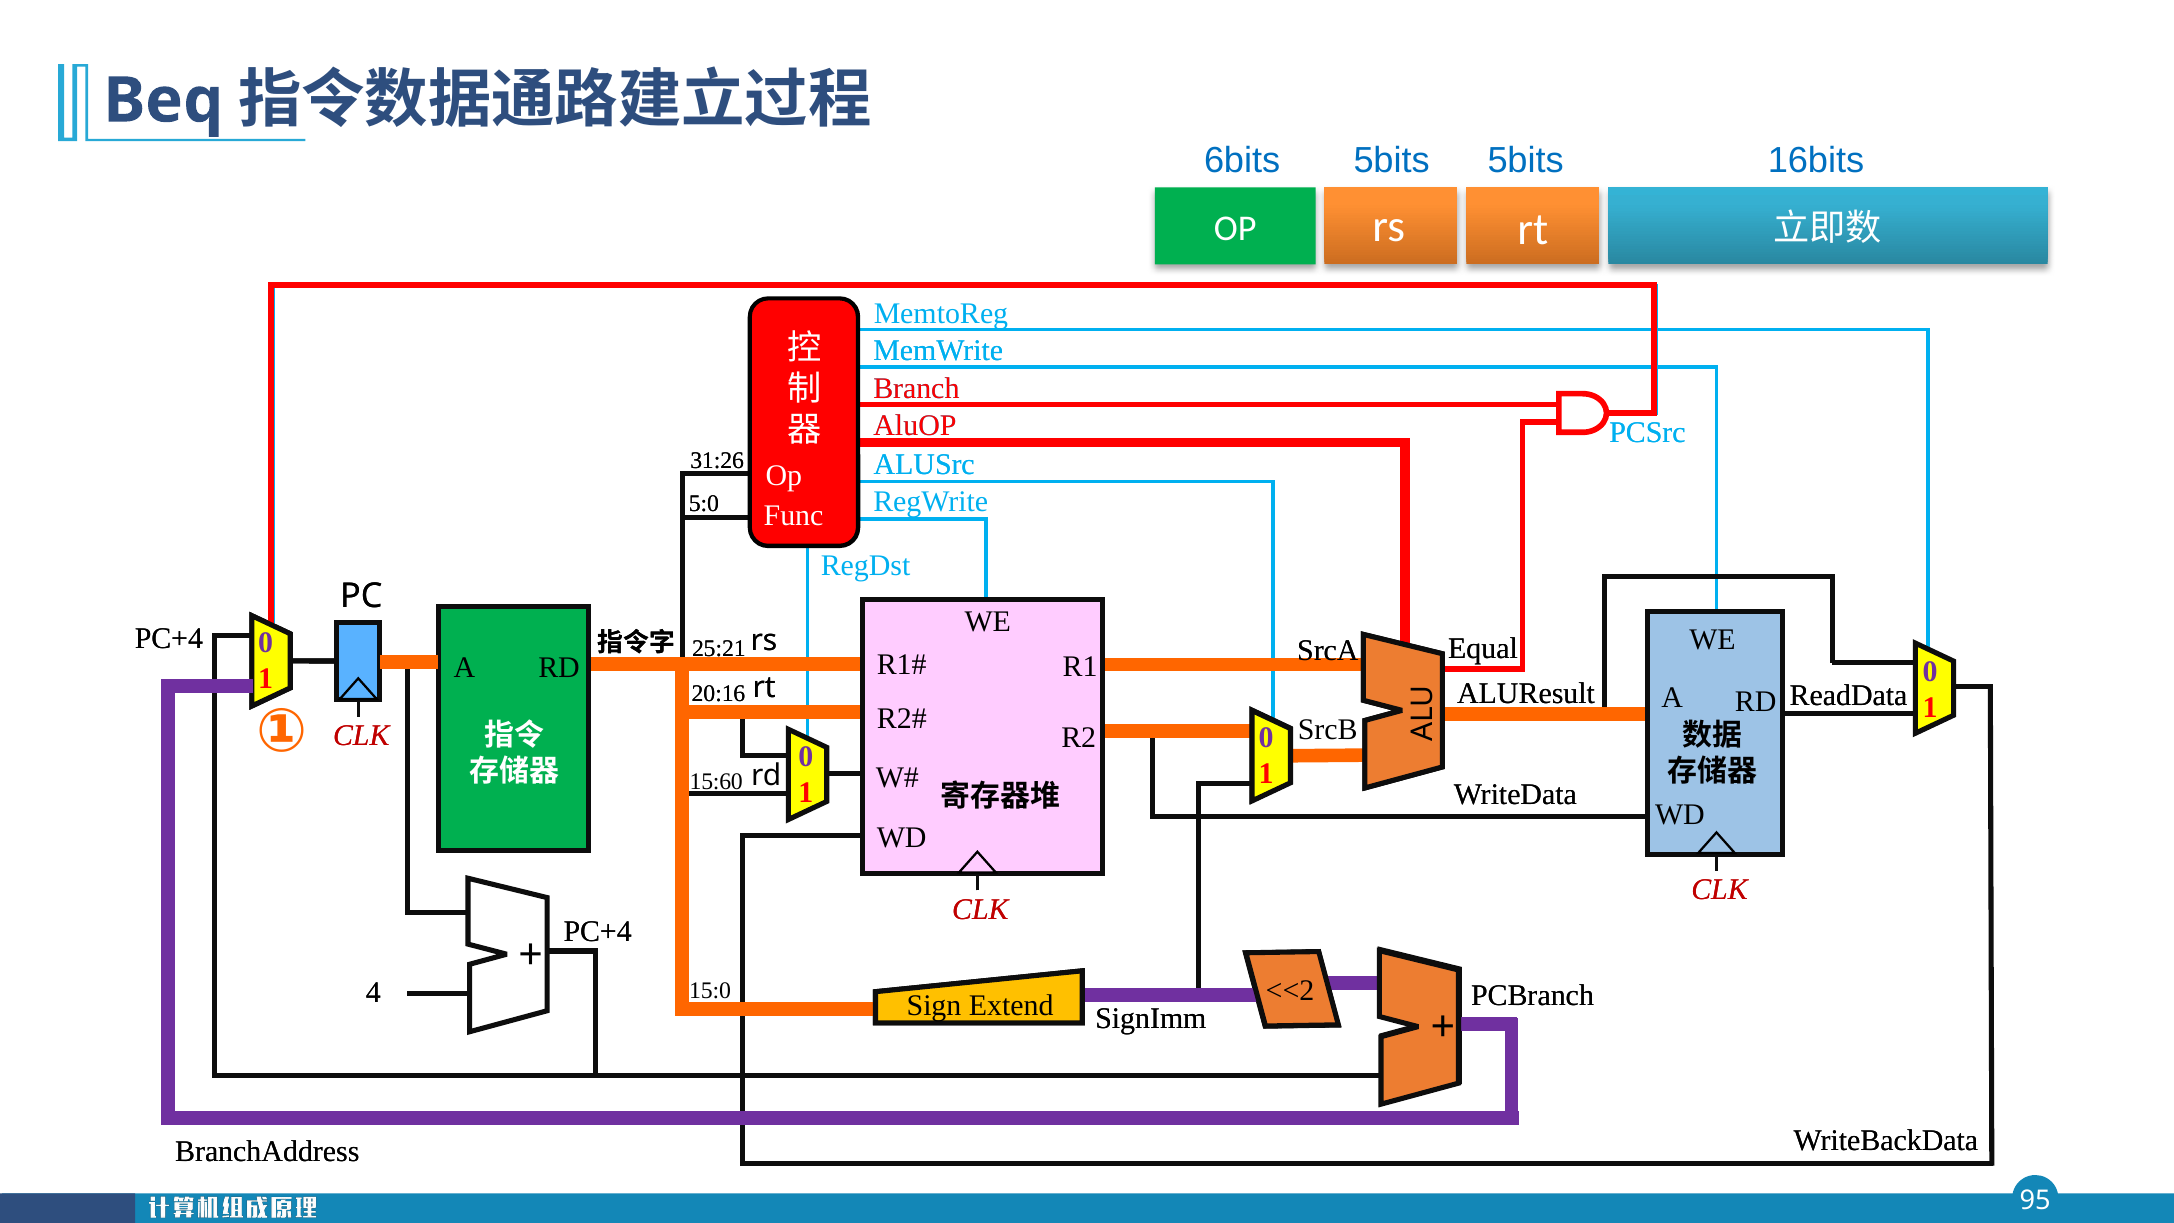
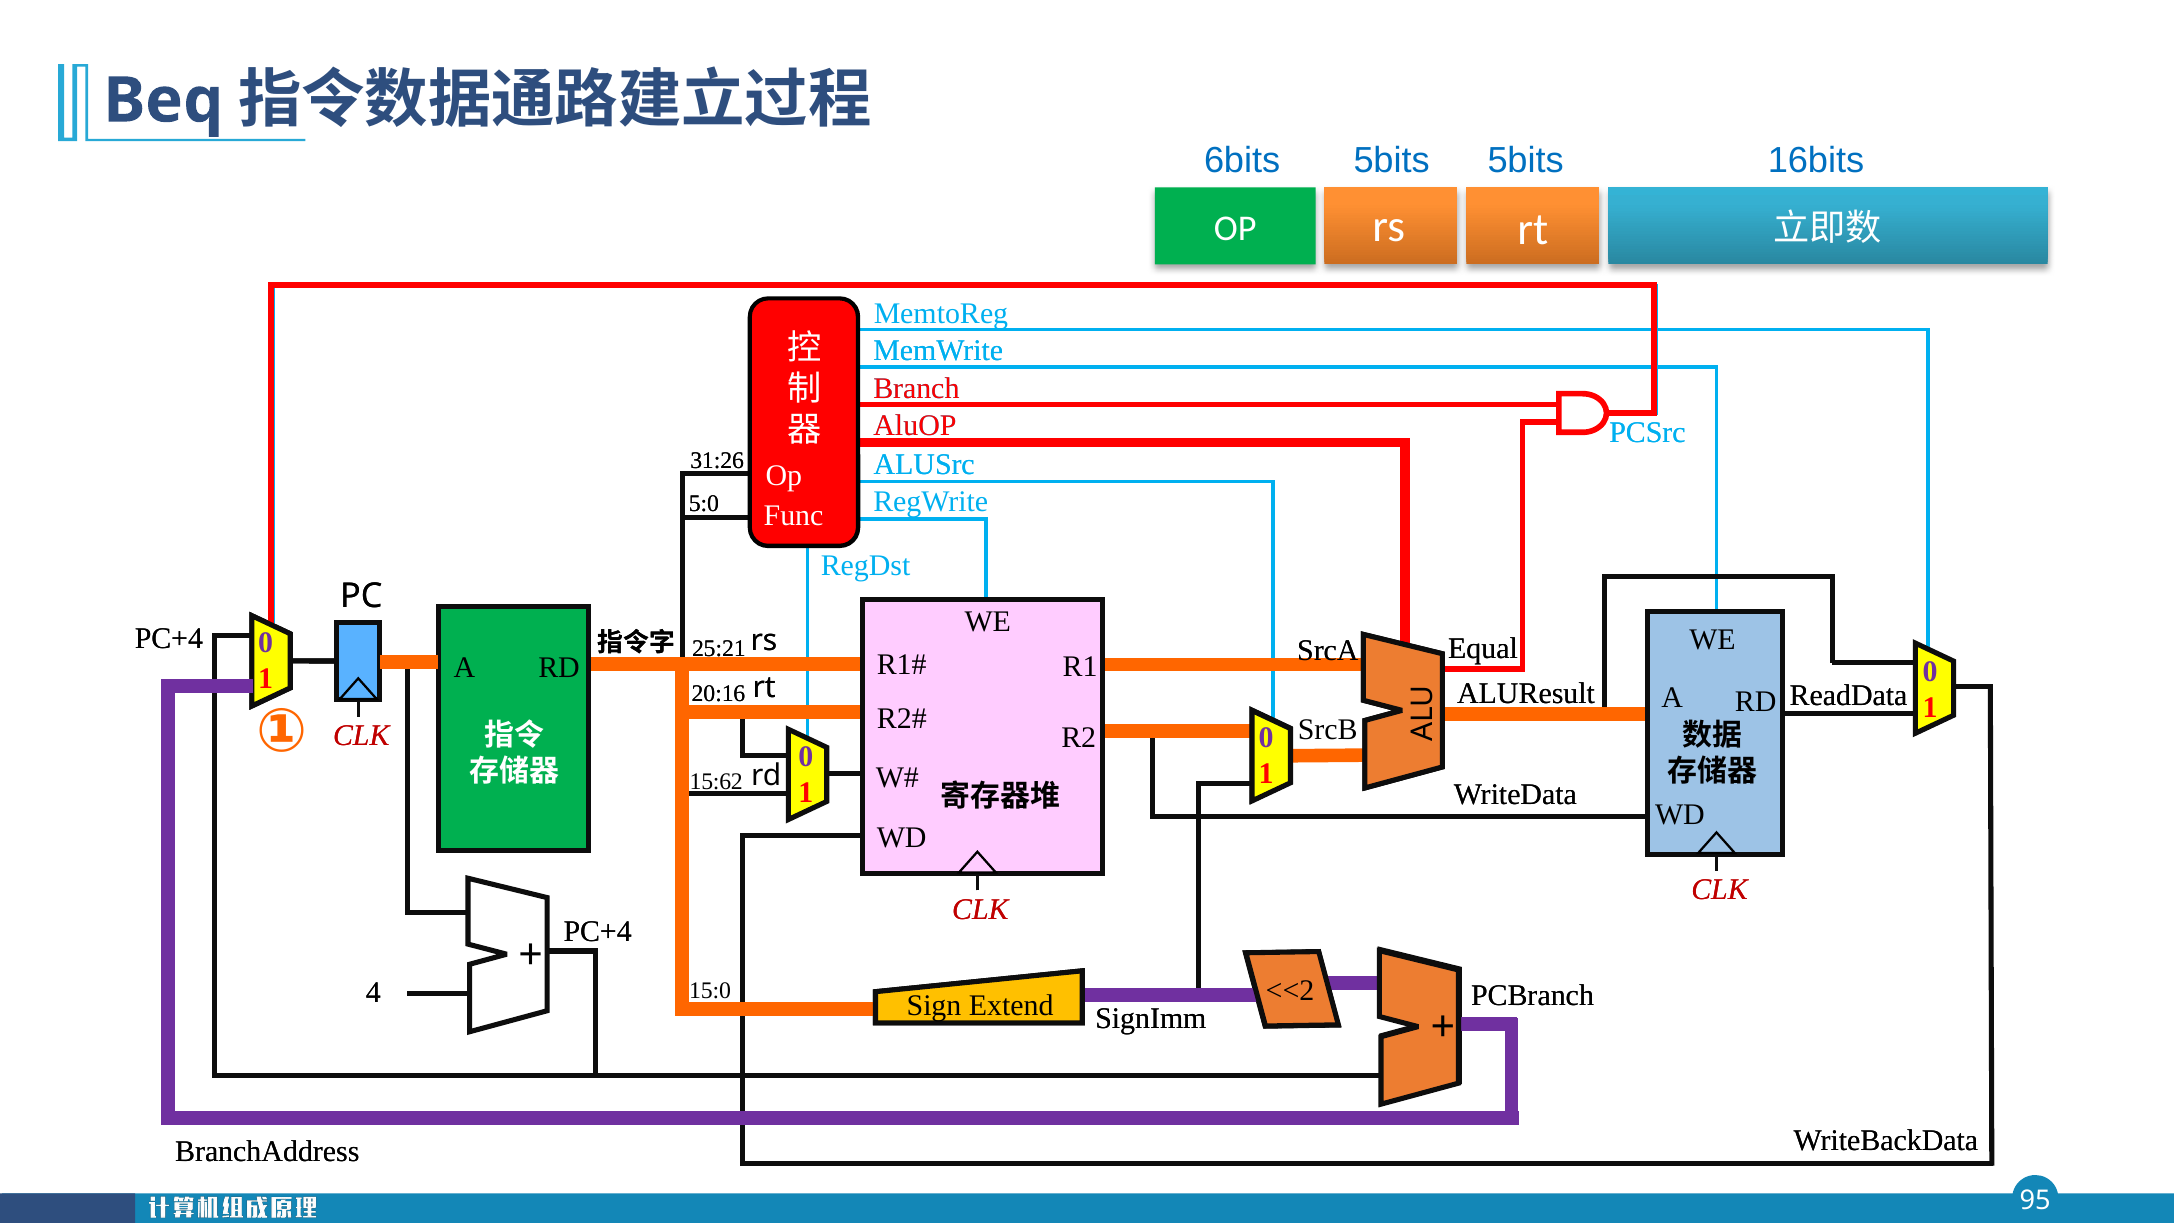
15:60: 15:60 -> 15:62 (716, 781)
